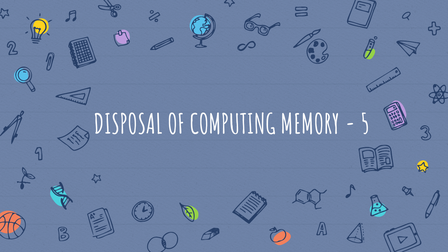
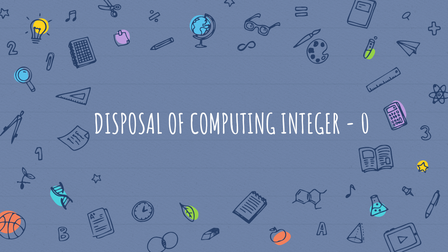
MEMORY: MEMORY -> INTEGER (310, 125)
5: 5 -> 0 (365, 125)
